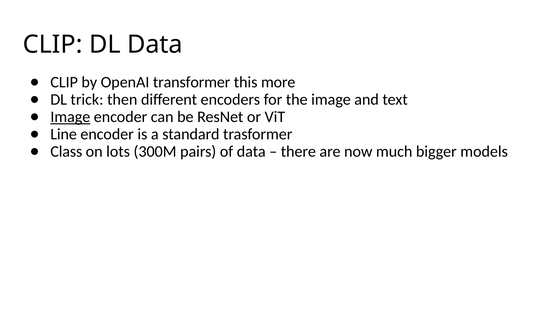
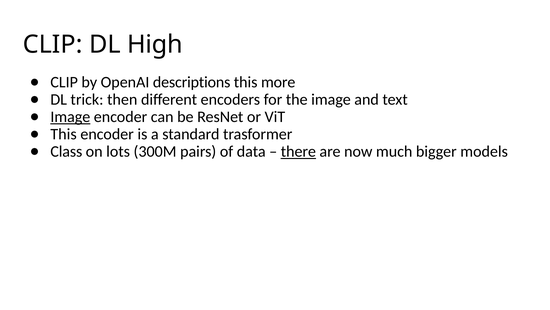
DL Data: Data -> High (155, 44)
transformer: transformer -> descriptions (192, 82)
Line: Line -> This (64, 134)
there underline: none -> present (298, 151)
